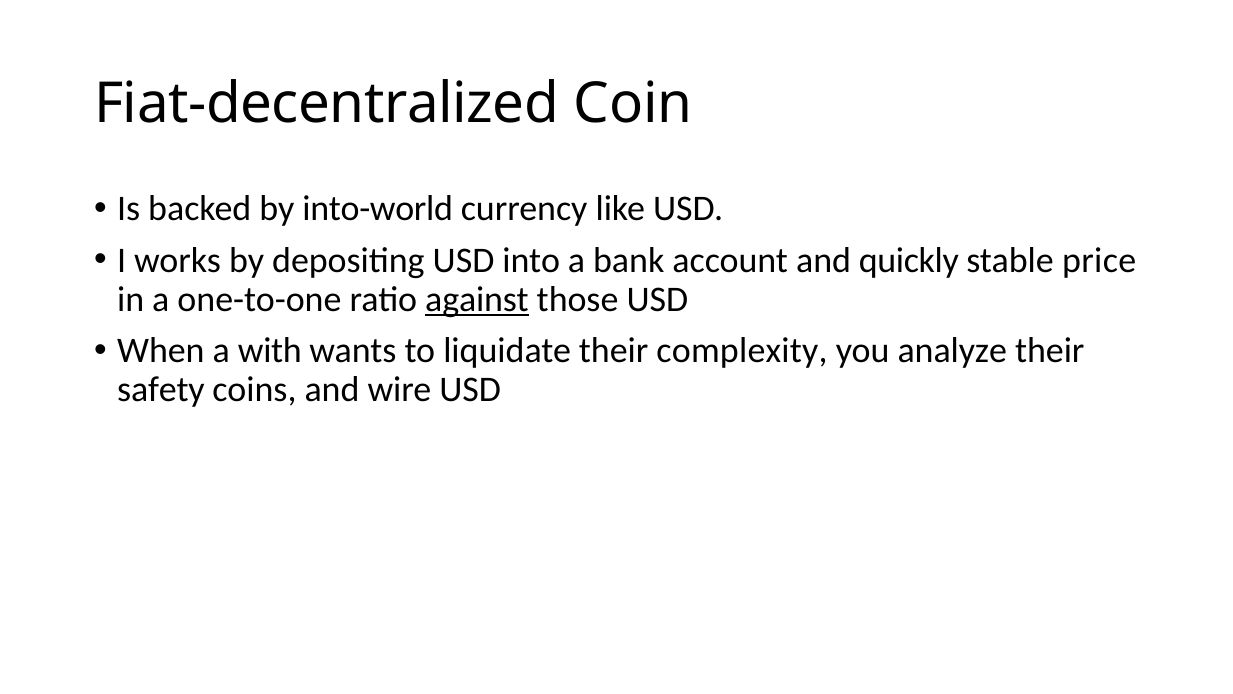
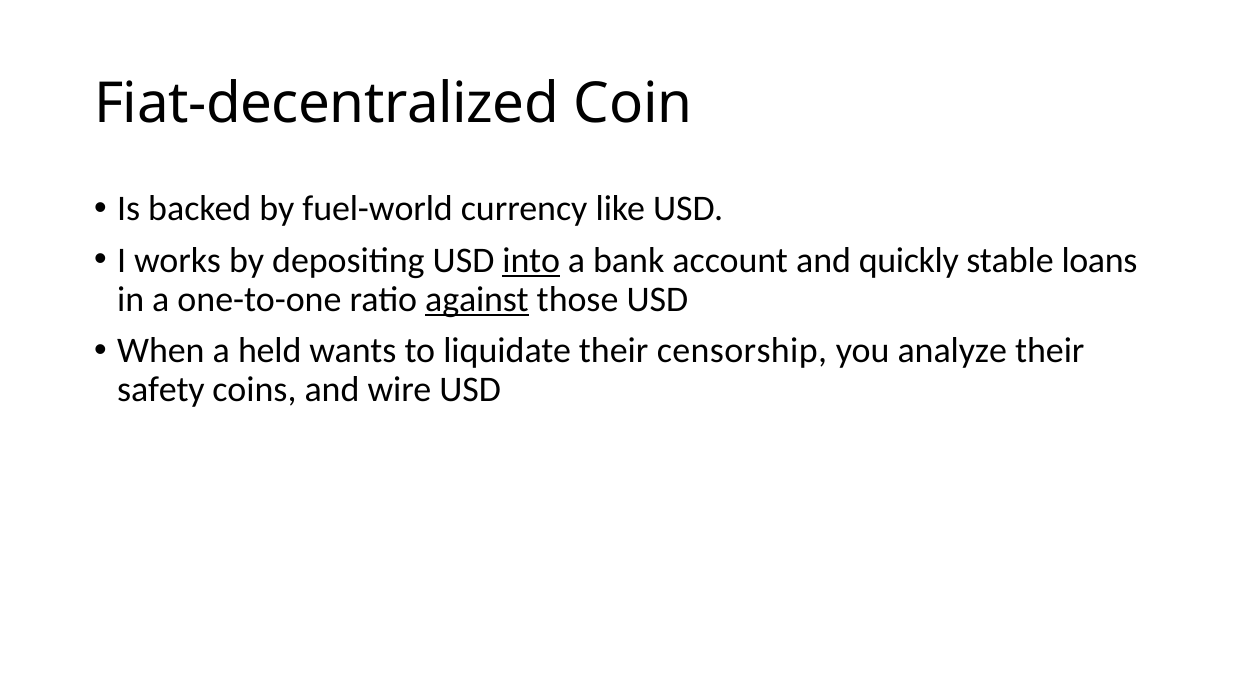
into-world: into-world -> fuel-world (378, 208)
into underline: none -> present (531, 260)
price: price -> loans (1099, 260)
with: with -> held (270, 351)
complexity: complexity -> censorship (742, 351)
